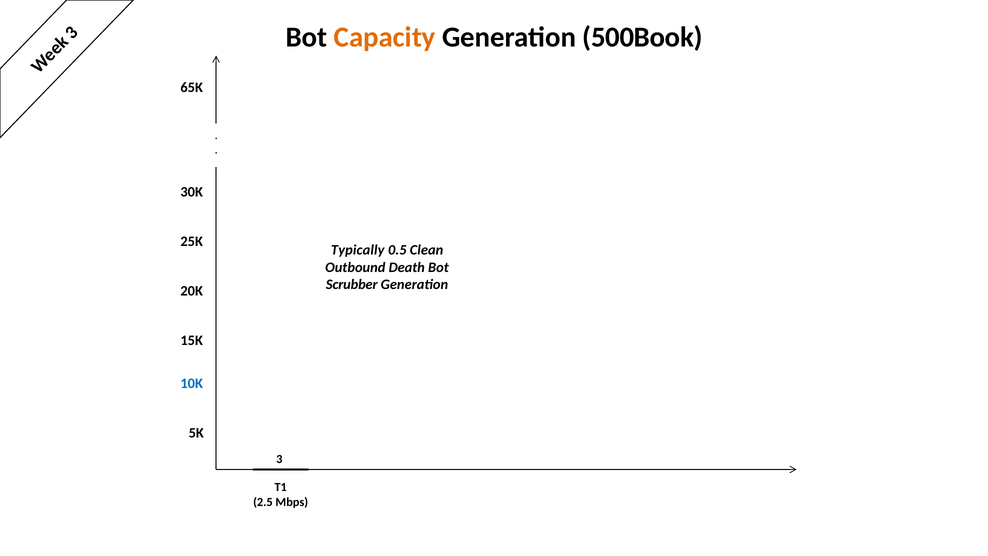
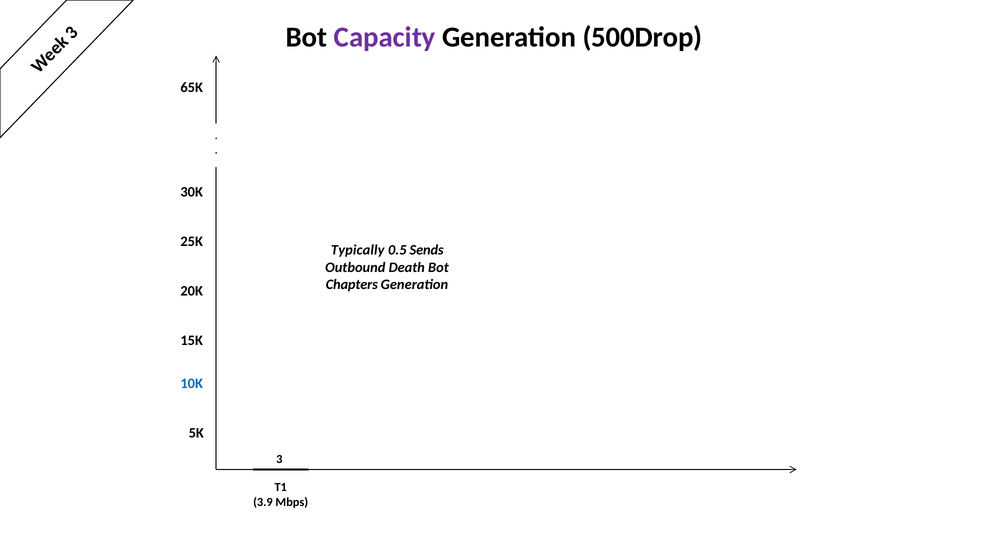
Capacity colour: orange -> purple (385, 37)
500Book: 500Book -> 500Drop (642, 37)
Clean: Clean -> Sends (427, 250)
Scrubber: Scrubber -> Chapters (352, 284)
2.5: 2.5 -> 3.9 (263, 502)
